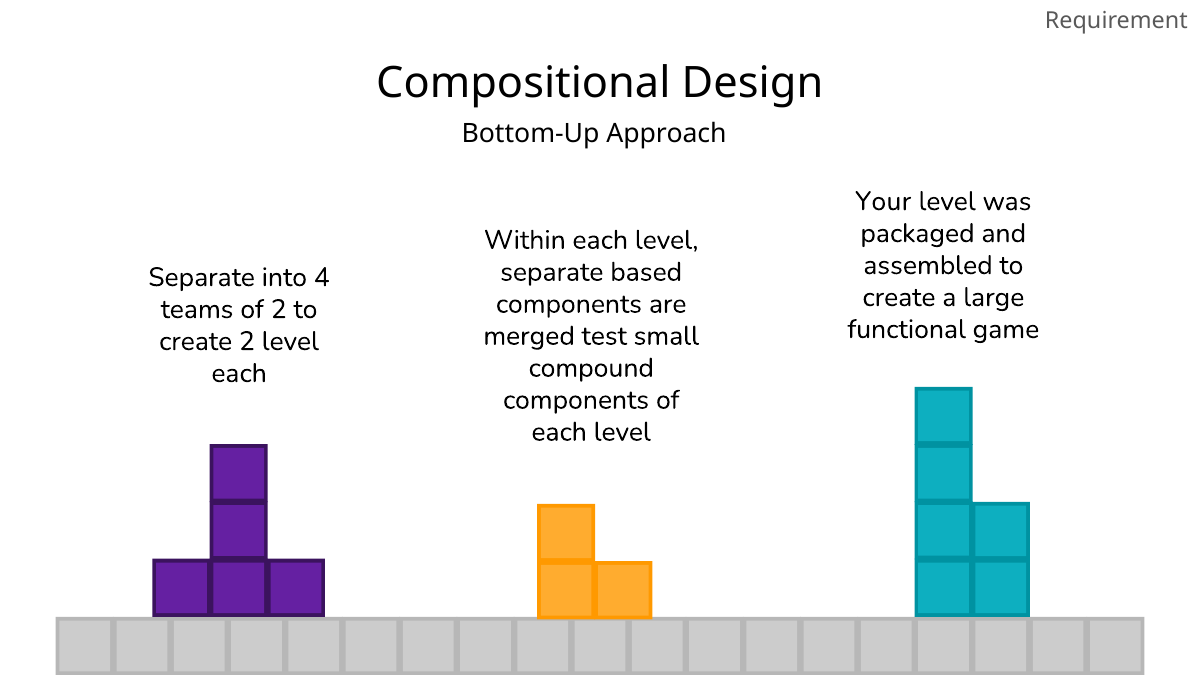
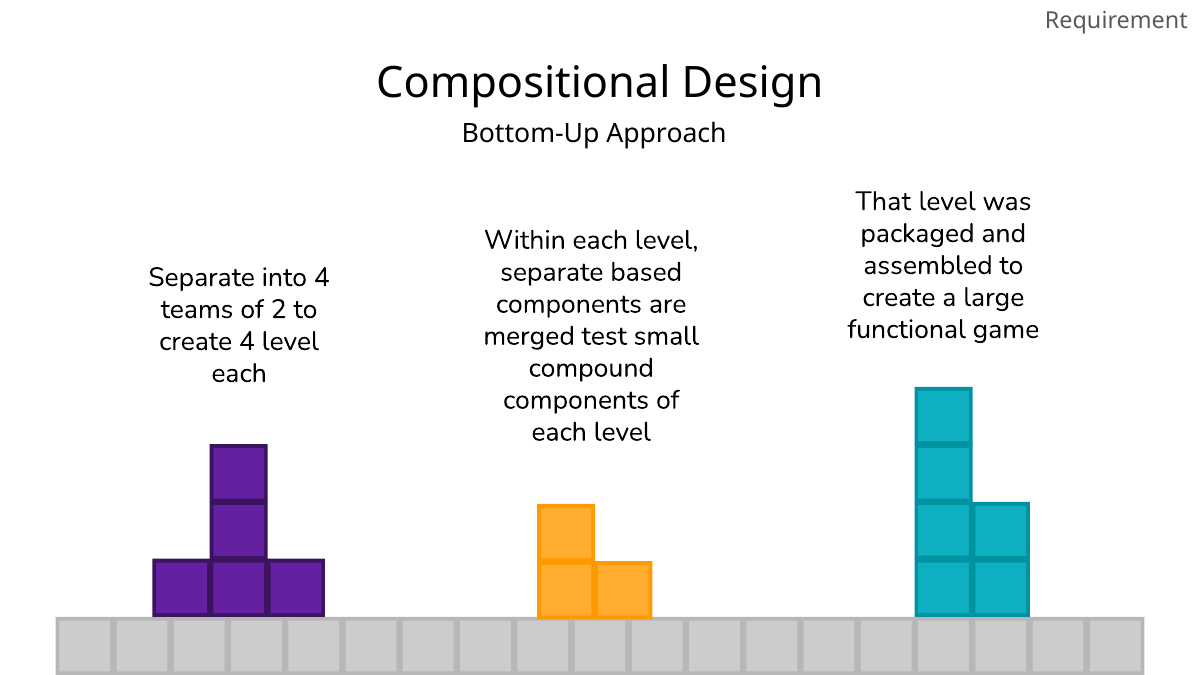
Your: Your -> That (883, 201)
create 2: 2 -> 4 (247, 341)
